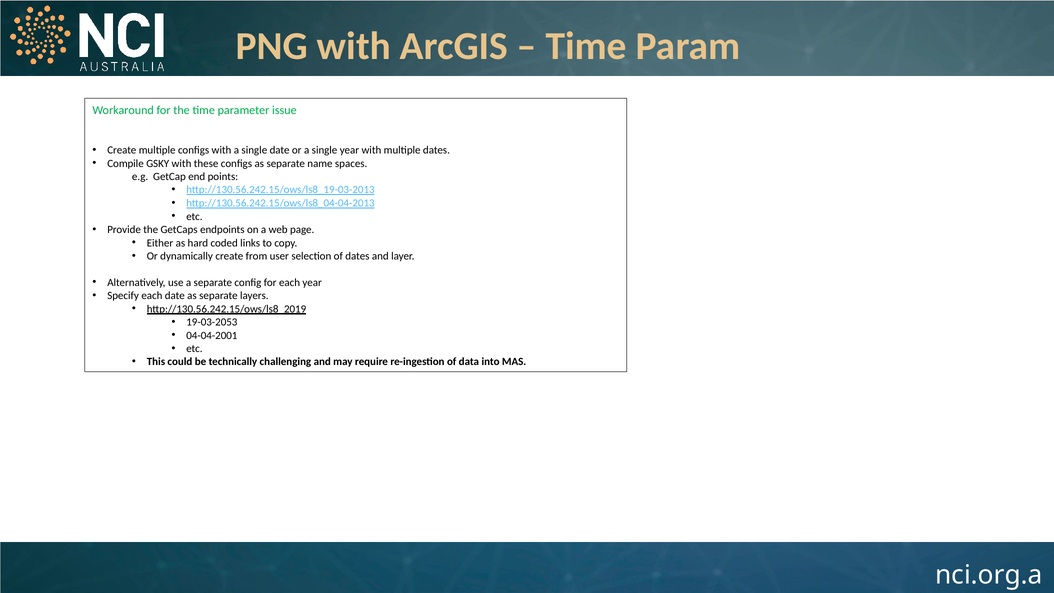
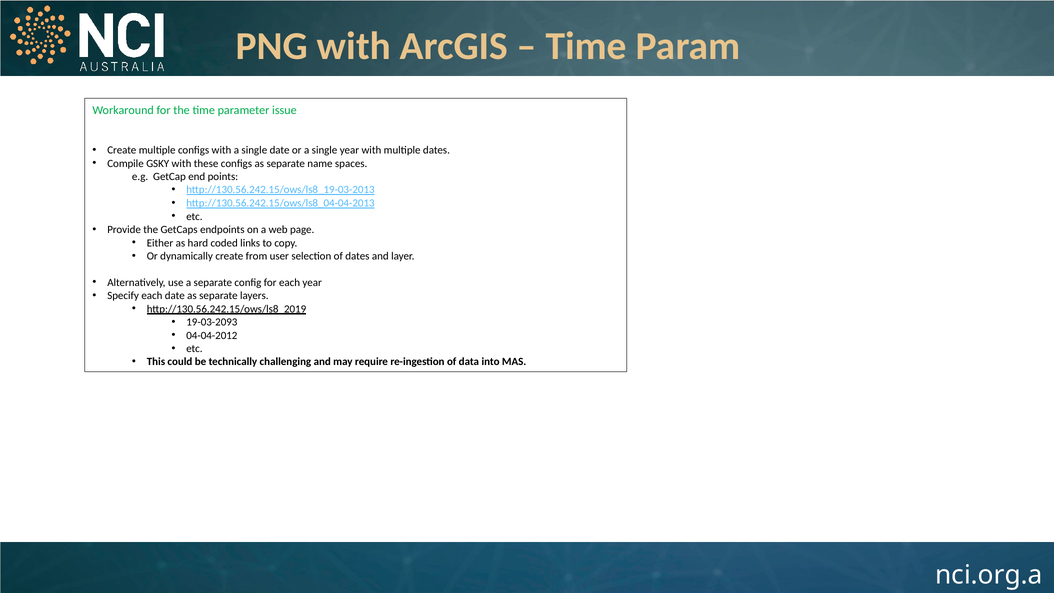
19-03-2053: 19-03-2053 -> 19-03-2093 (212, 322)
04-04-2001: 04-04-2001 -> 04-04-2012 (212, 335)
